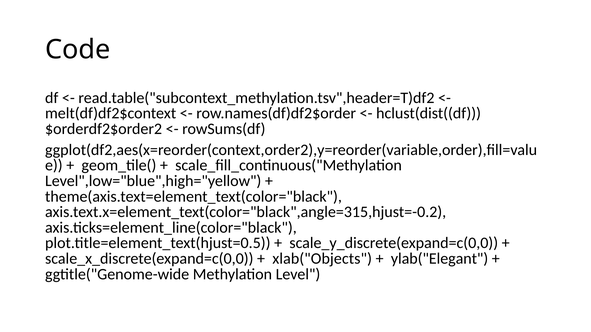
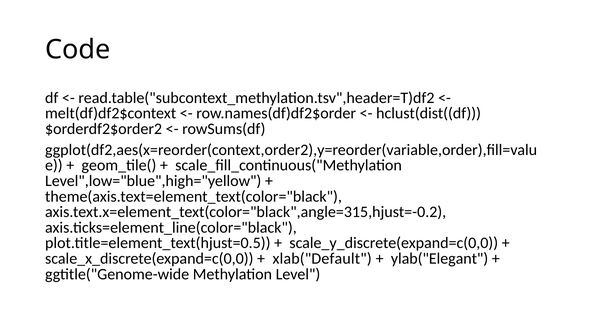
xlab("Objects: xlab("Objects -> xlab("Default (322, 259)
